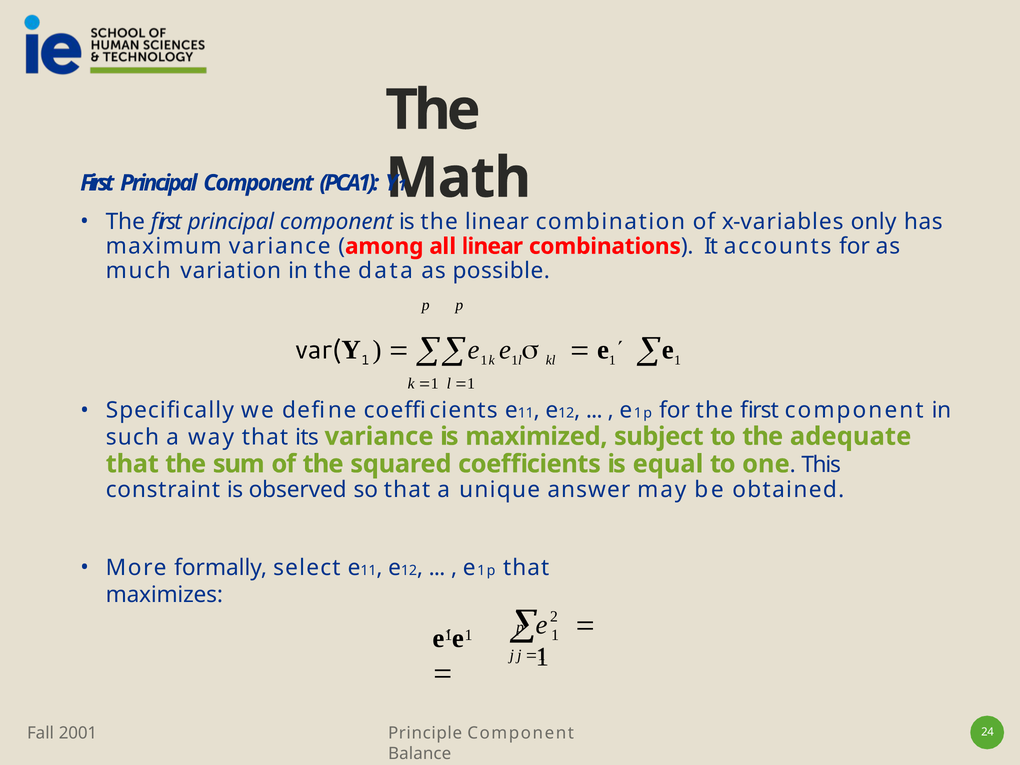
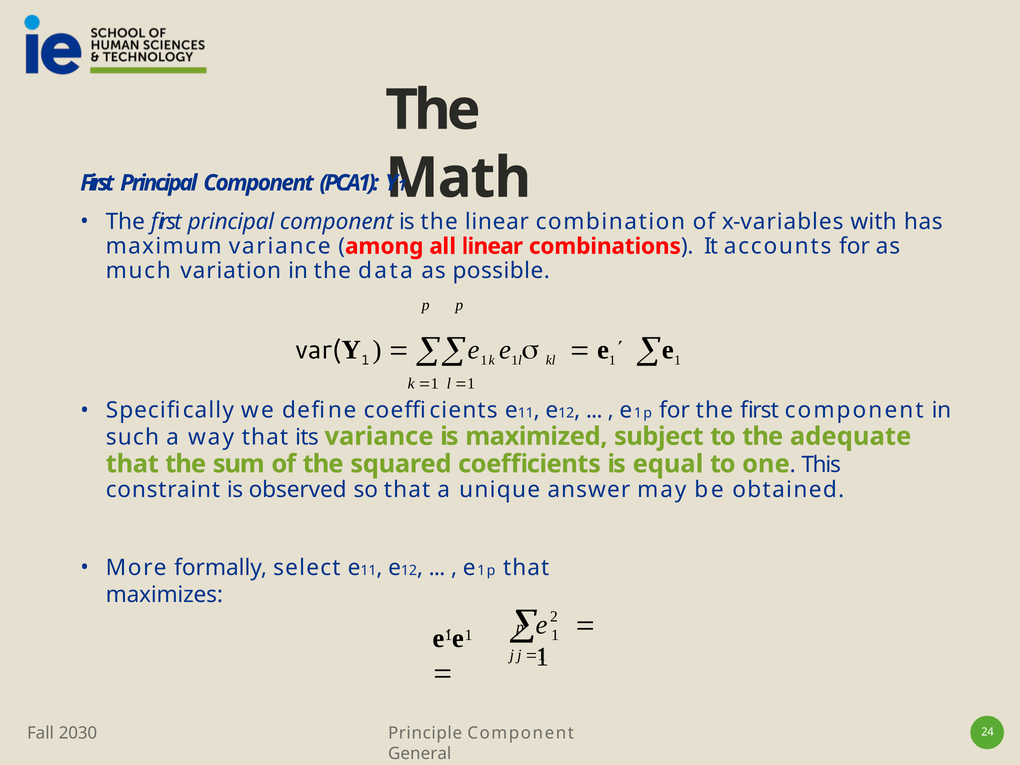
only: only -> with (874, 222)
2001: 2001 -> 2030 (78, 733)
Balance: Balance -> General (420, 754)
